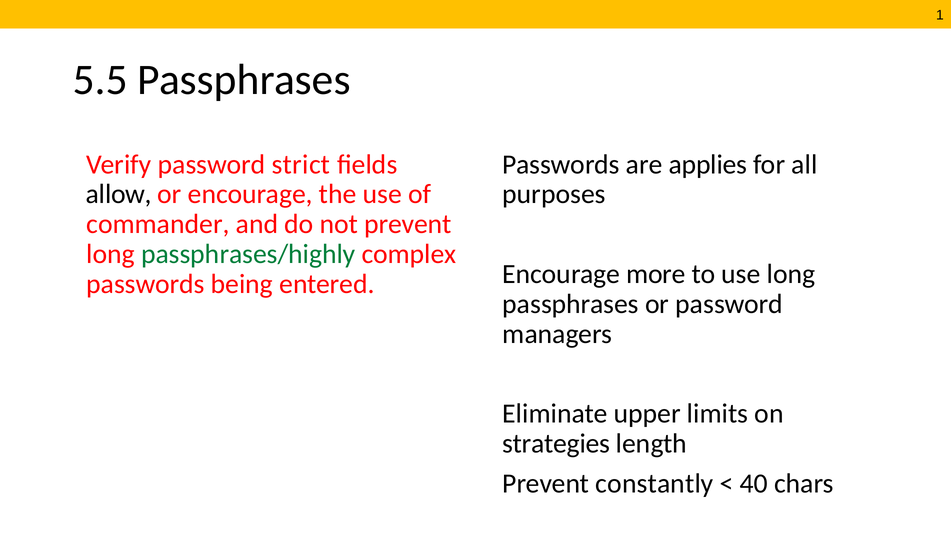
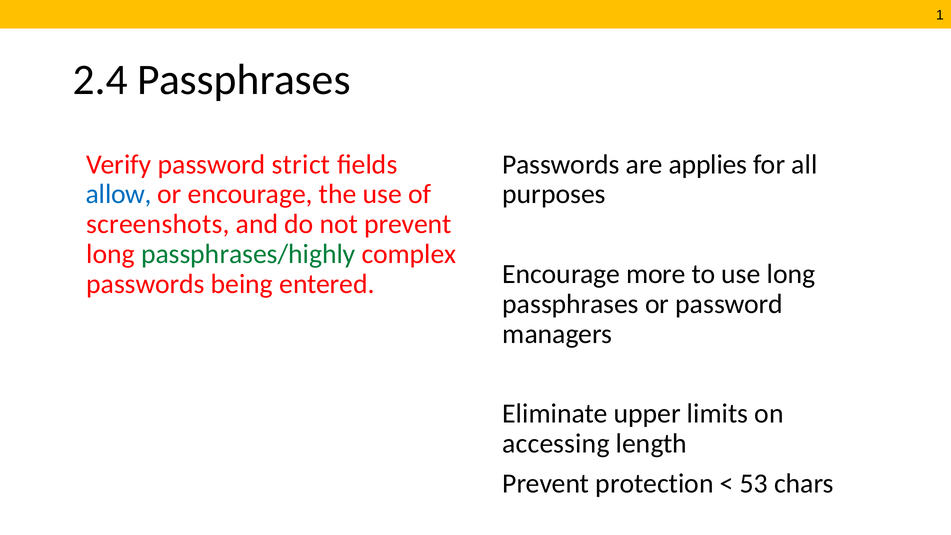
5.5: 5.5 -> 2.4 (100, 80)
allow colour: black -> blue (119, 194)
commander: commander -> screenshots (158, 224)
strategies: strategies -> accessing (556, 444)
constantly: constantly -> protection (655, 484)
40: 40 -> 53 (754, 484)
